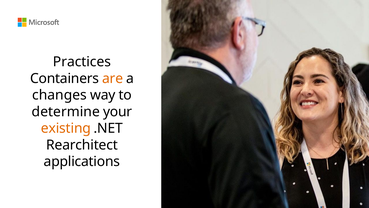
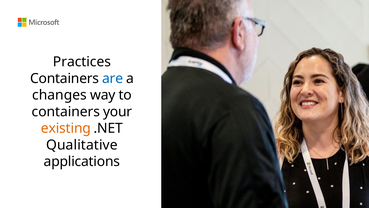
are colour: orange -> blue (113, 78)
determine: determine -> containers (66, 111)
Rearchitect: Rearchitect -> Qualitative (82, 145)
